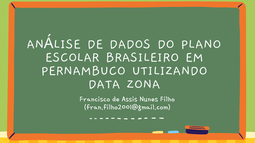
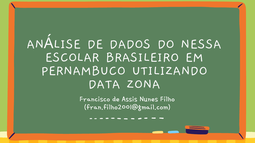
PLANO: PLANO -> NESSA (201, 43)
